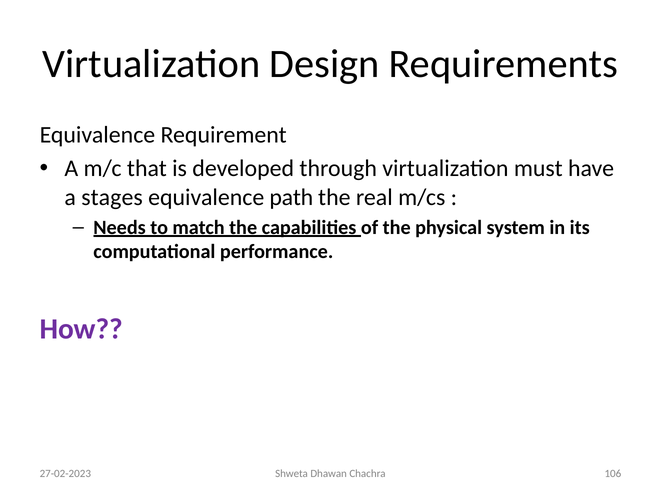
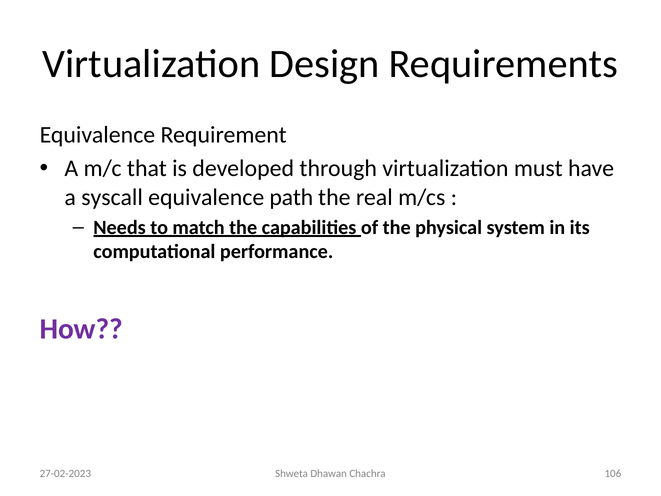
stages: stages -> syscall (112, 197)
